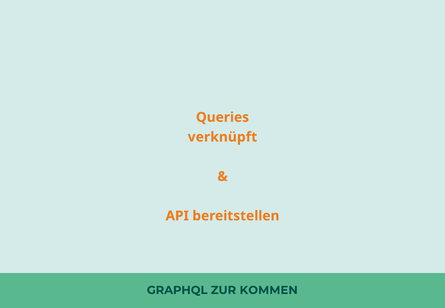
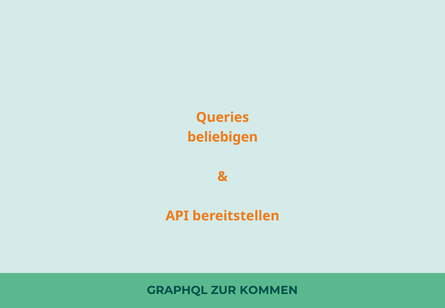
verknüpft: verknüpft -> beliebigen (223, 137)
